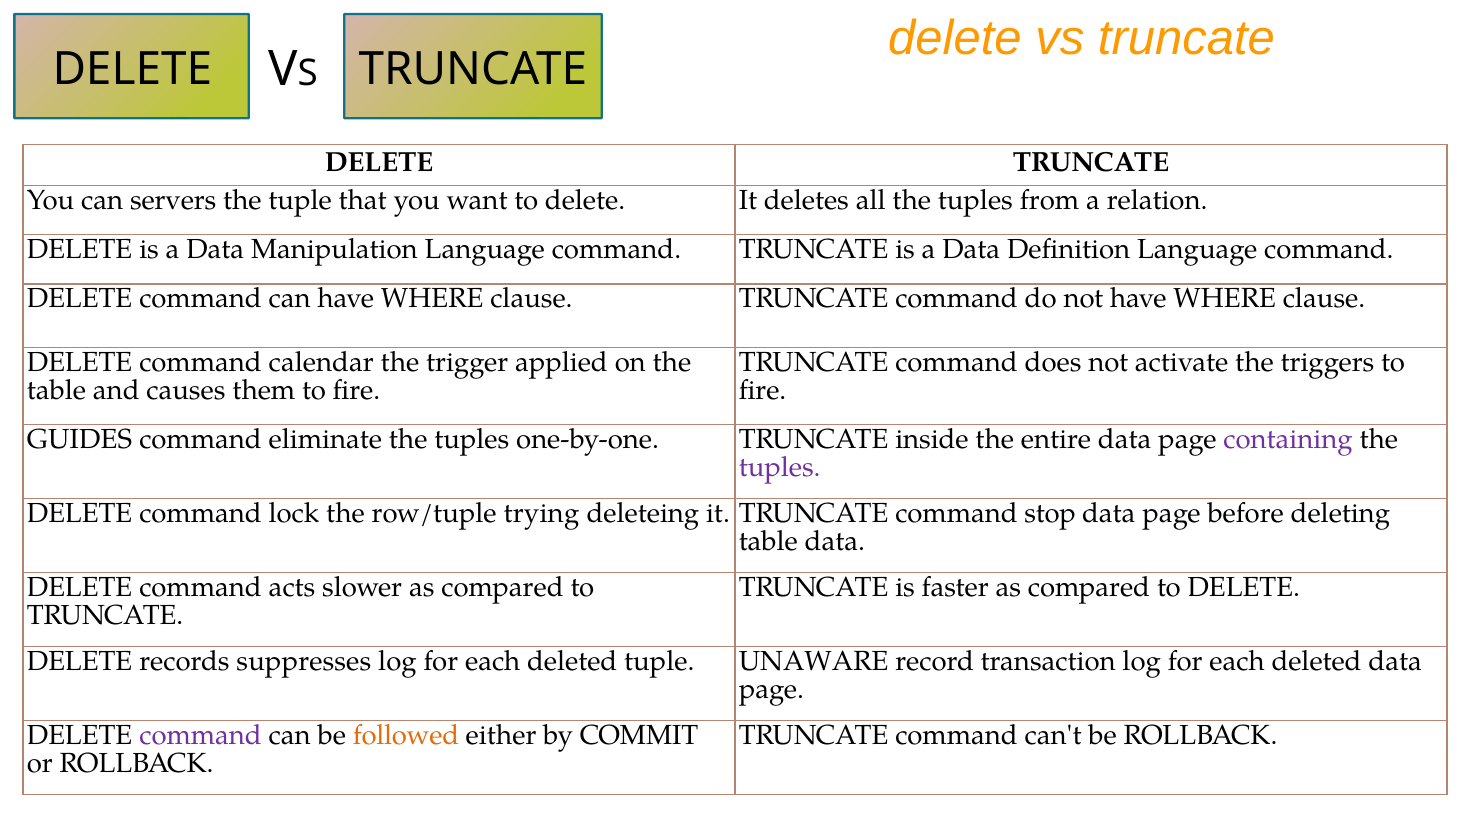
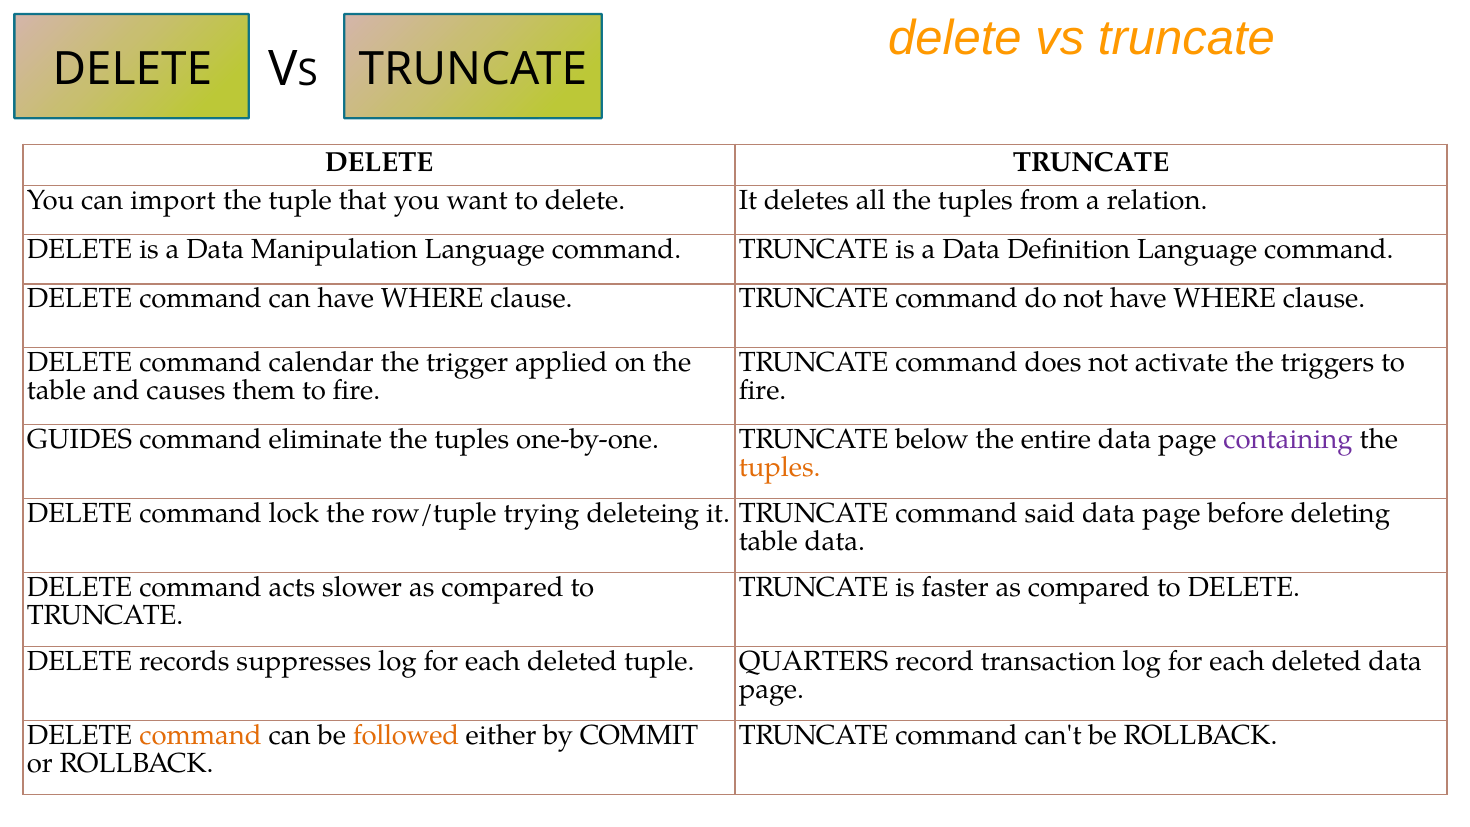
servers: servers -> import (173, 200)
inside: inside -> below (932, 439)
tuples colour: purple -> orange (780, 467)
stop: stop -> said (1050, 513)
UNAWARE: UNAWARE -> QUARTERS (814, 661)
command colour: purple -> orange (201, 735)
